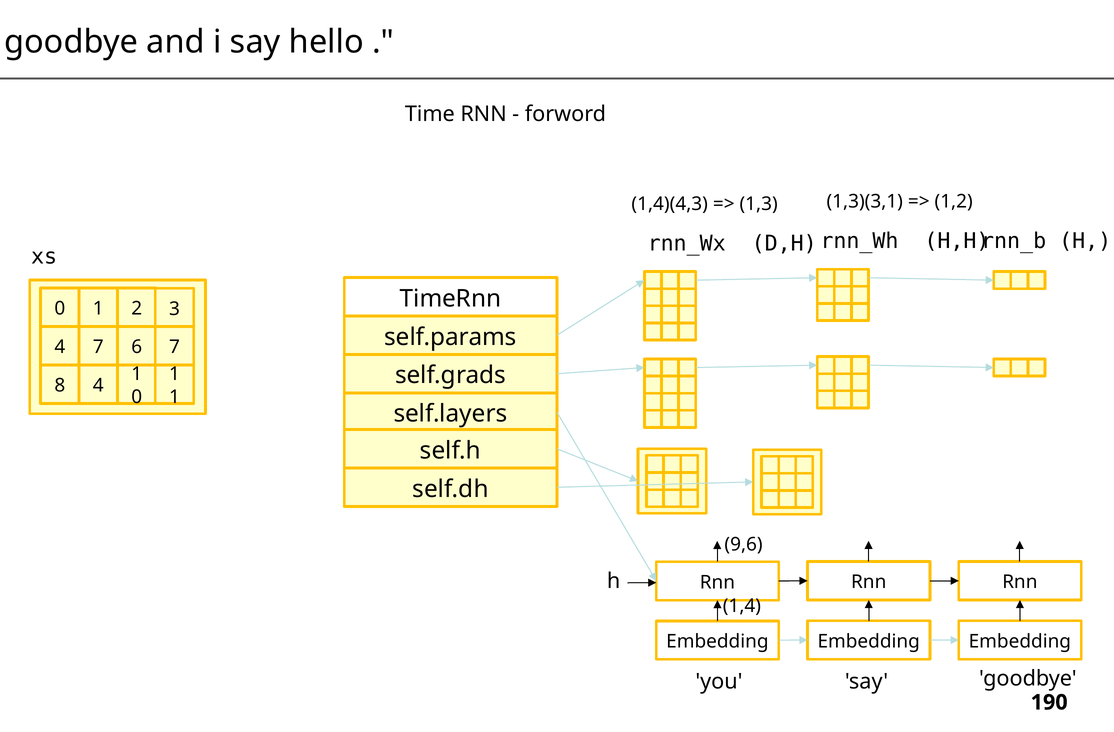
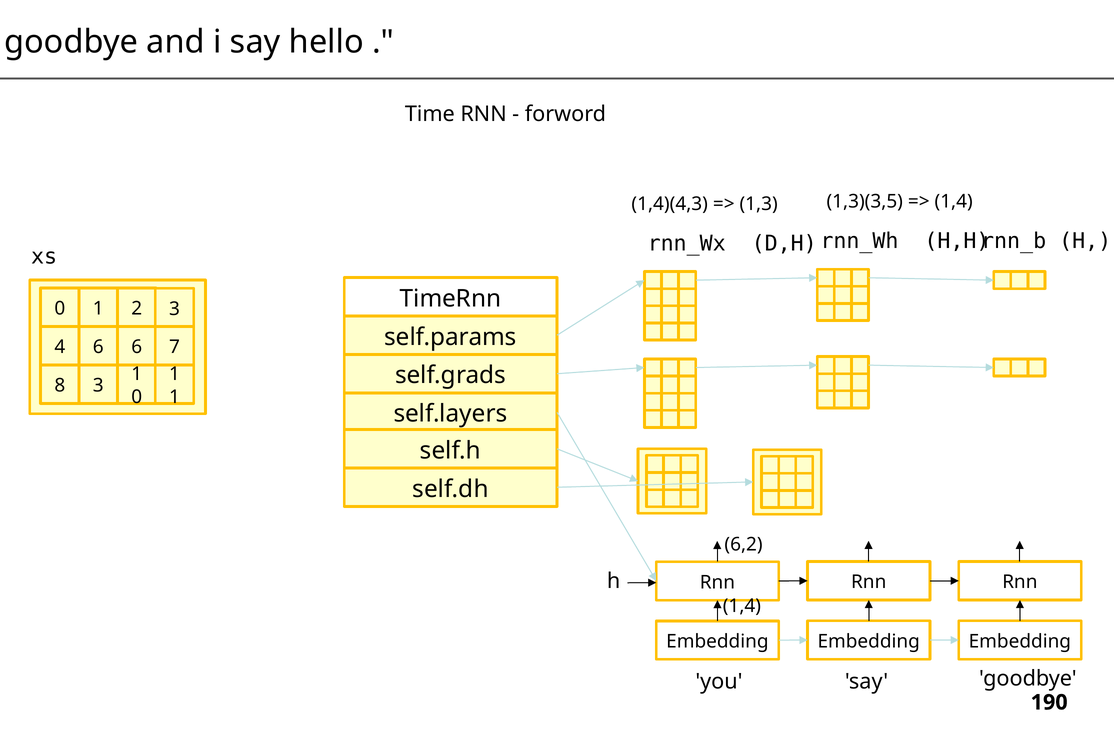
1,3)(3,1: 1,3)(3,1 -> 1,3)(3,5 (865, 202)
1,2: 1,2 -> 1,4 (954, 202)
4 7: 7 -> 6 (98, 347)
8 4: 4 -> 3 (98, 385)
9,6: 9,6 -> 6,2 (744, 544)
